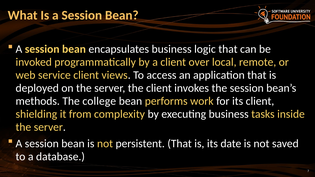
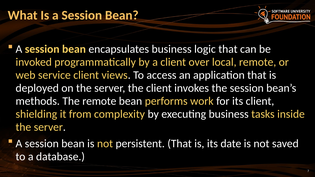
The college: college -> remote (99, 101)
